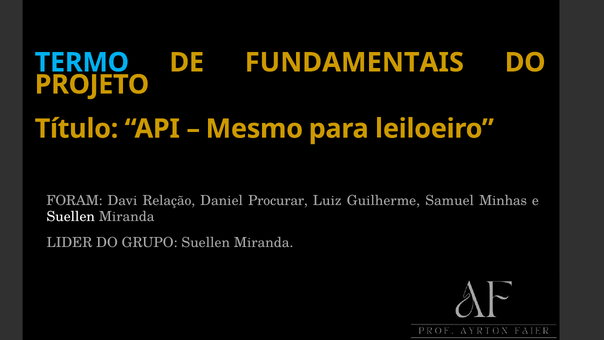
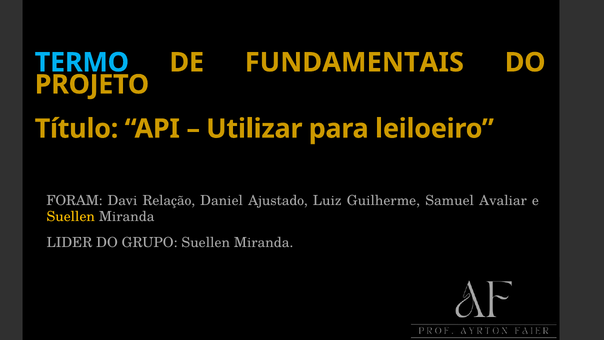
Mesmo: Mesmo -> Utilizar (254, 129)
Procurar: Procurar -> Ajustado (278, 201)
Minhas: Minhas -> Avaliar (503, 201)
Suellen colour: white -> yellow (71, 217)
